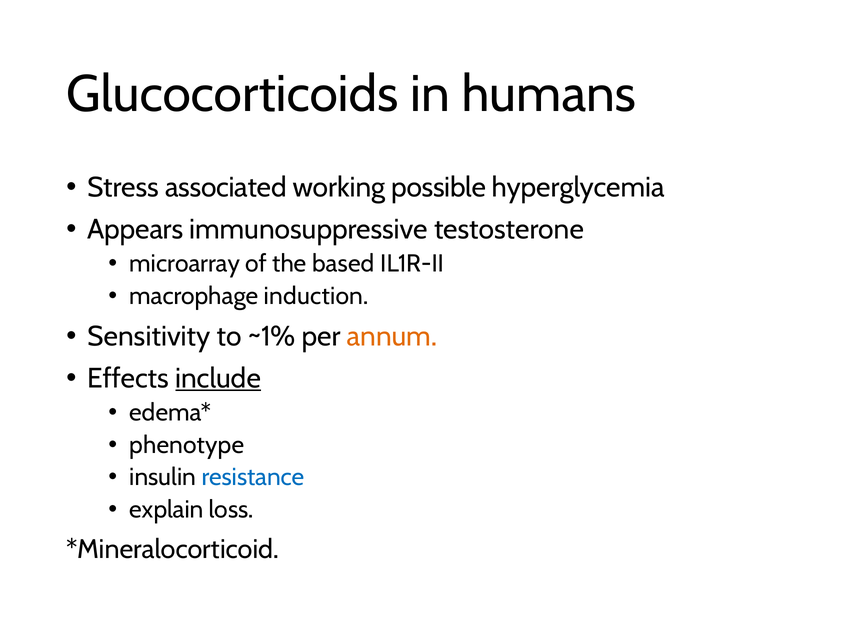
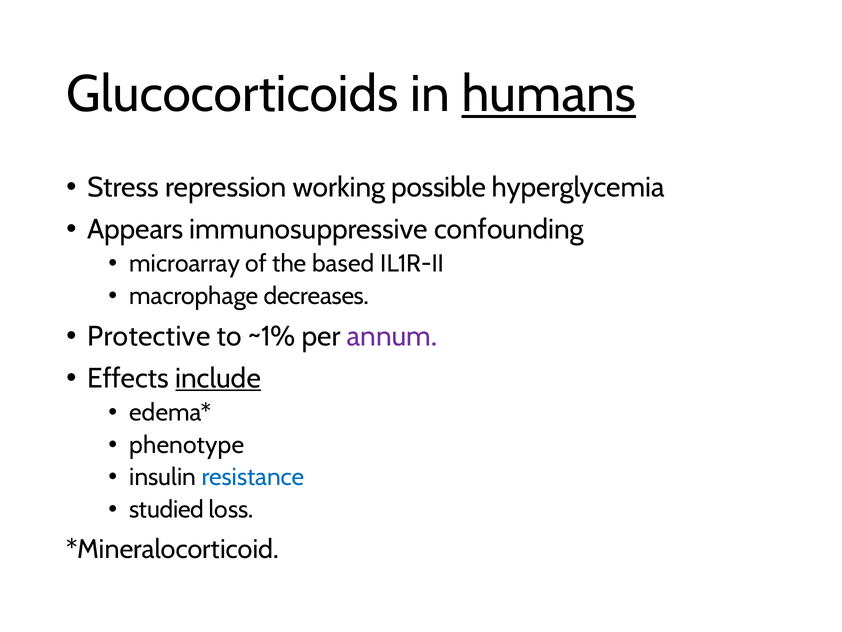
humans underline: none -> present (549, 94)
associated: associated -> repression (226, 187)
testosterone: testosterone -> confounding (509, 229)
induction: induction -> decreases (316, 296)
Sensitivity: Sensitivity -> Protective (149, 336)
annum colour: orange -> purple (392, 336)
explain: explain -> studied (167, 509)
